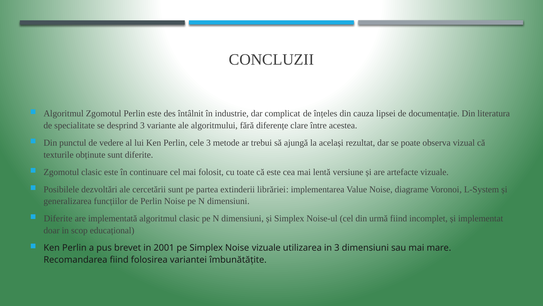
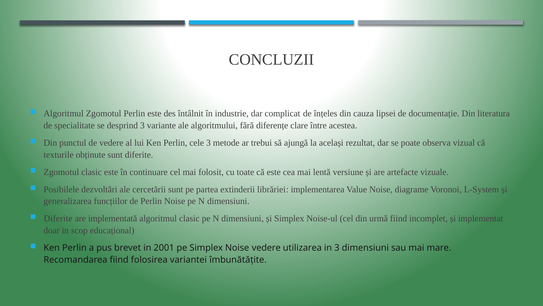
Noise vizuale: vizuale -> vedere (266, 247)
